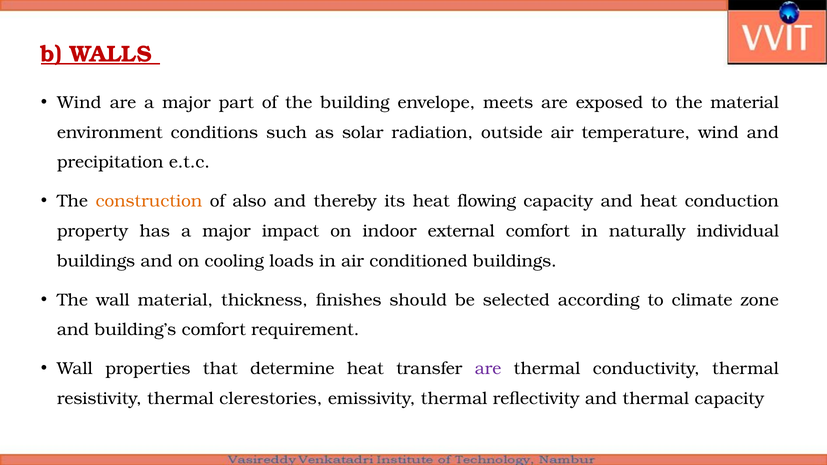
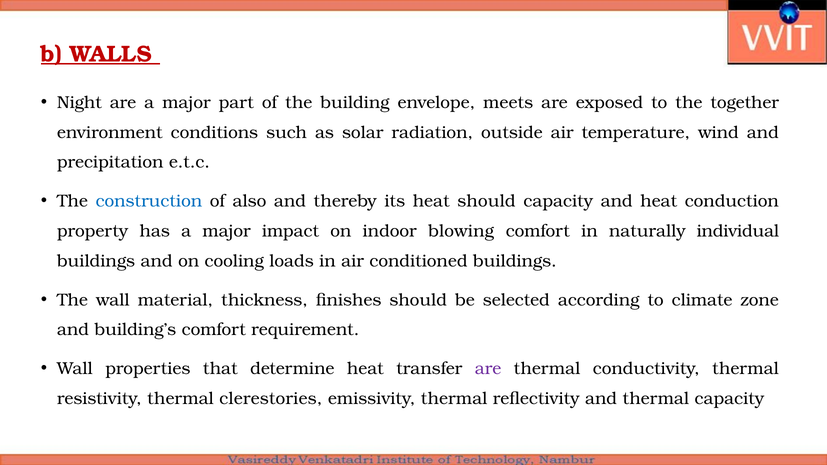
Wind: Wind -> Night (79, 103)
the material: material -> together (745, 103)
construction colour: orange -> blue (149, 201)
heat flowing: flowing -> should (486, 201)
external: external -> blowing (461, 231)
